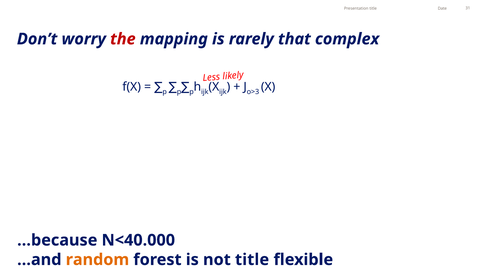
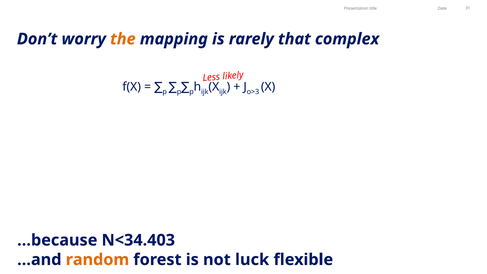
the colour: red -> orange (123, 39)
N<40.000: N<40.000 -> N<34.403 (138, 240)
not title: title -> luck (252, 260)
